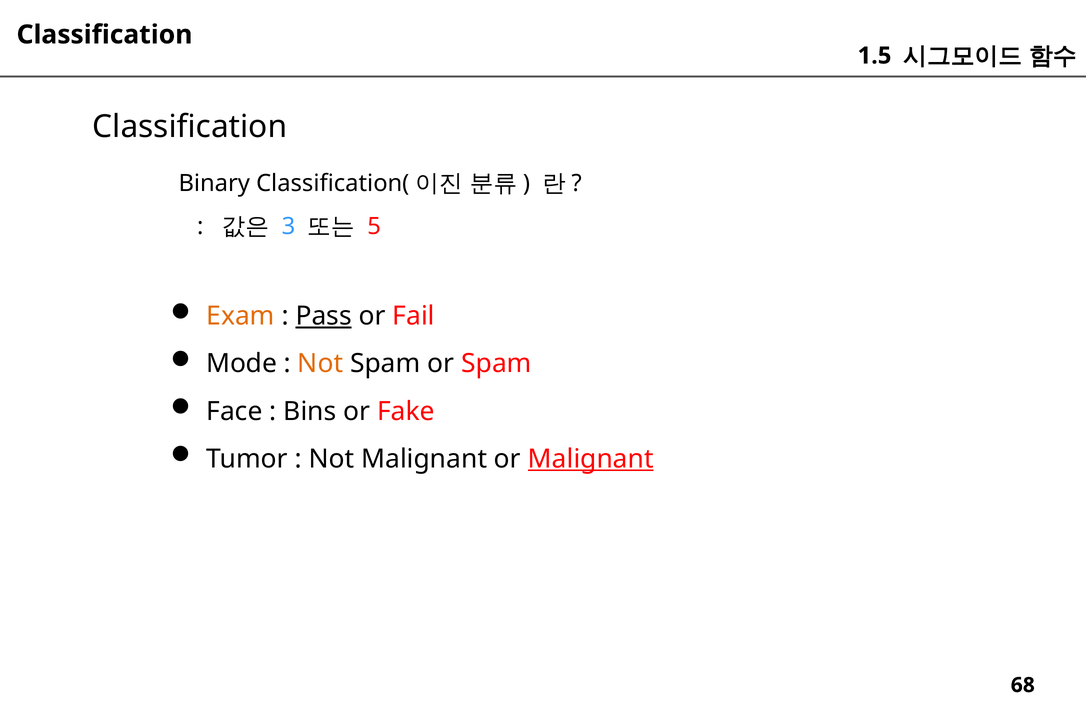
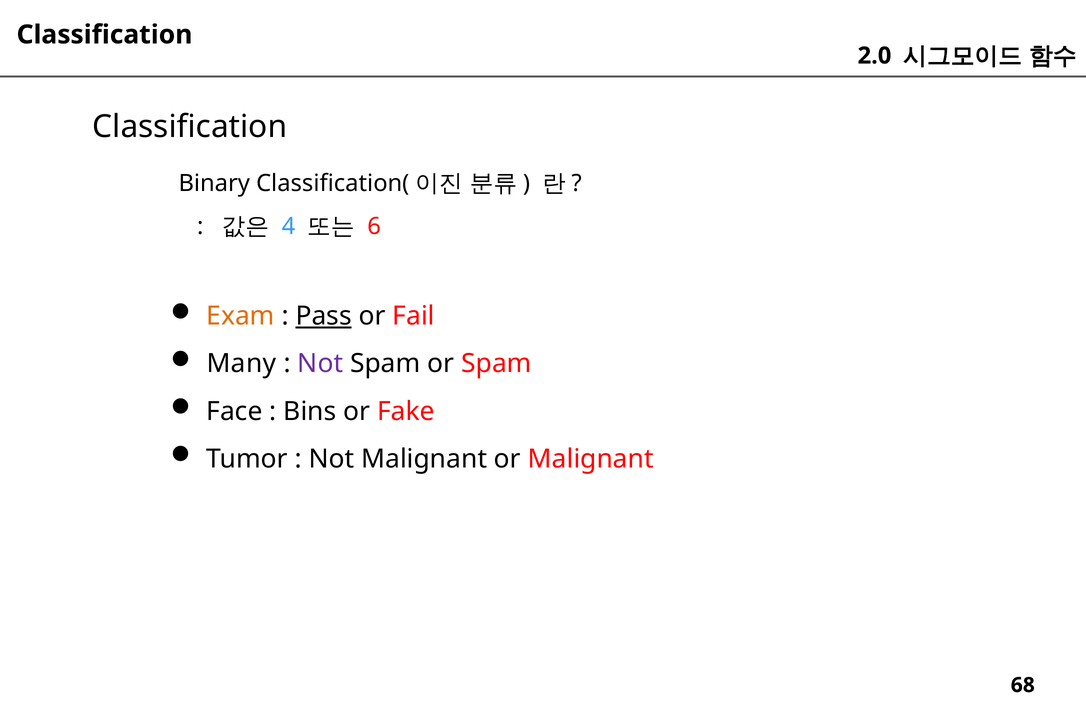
1.5: 1.5 -> 2.0 (874, 56)
3: 3 -> 4 (288, 226)
5: 5 -> 6 (374, 226)
Mode: Mode -> Many (241, 363)
Not colour: orange -> purple (320, 363)
Malignant underline: present -> none (591, 459)
